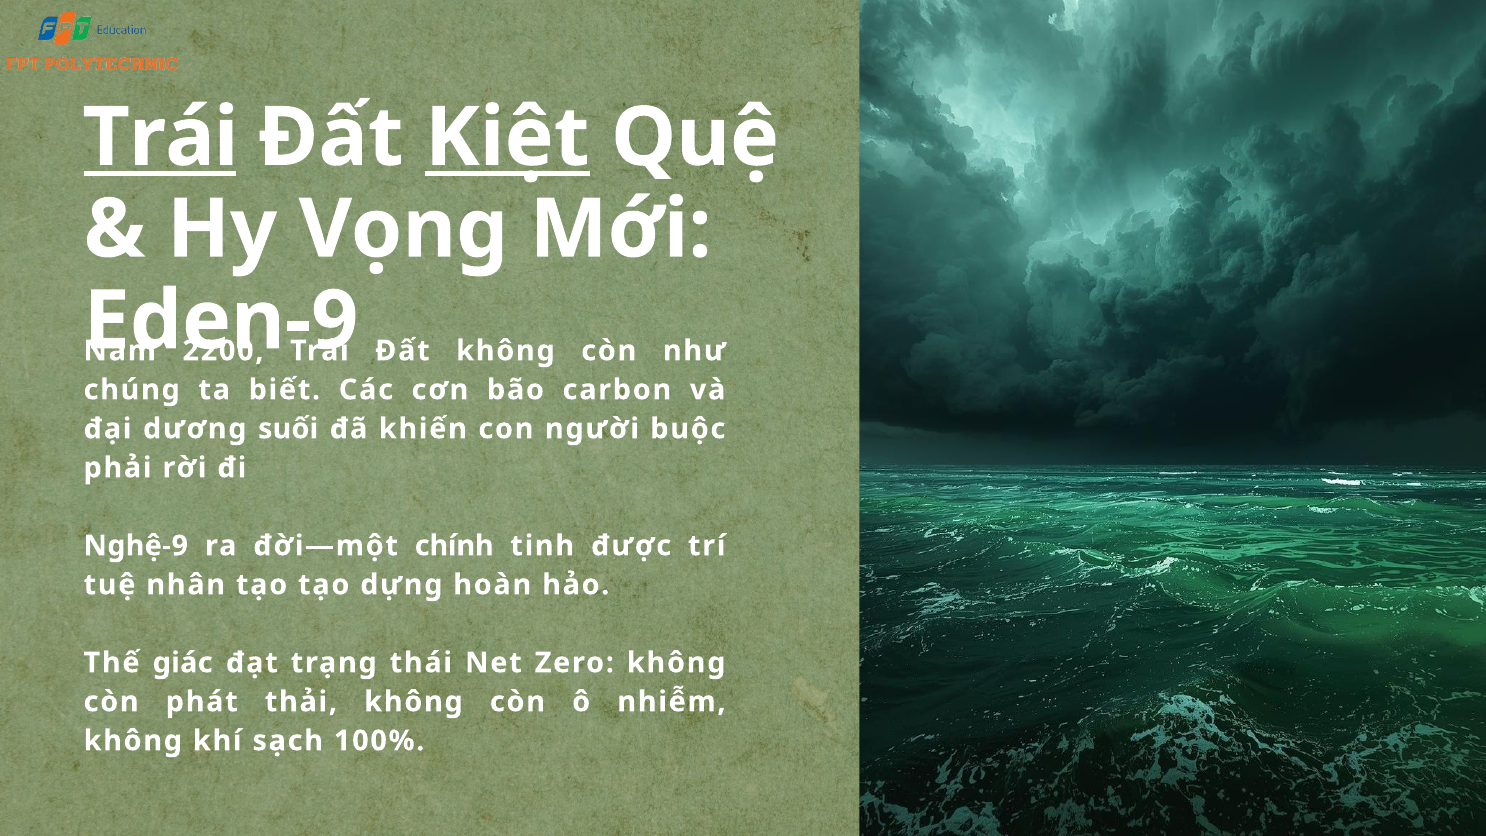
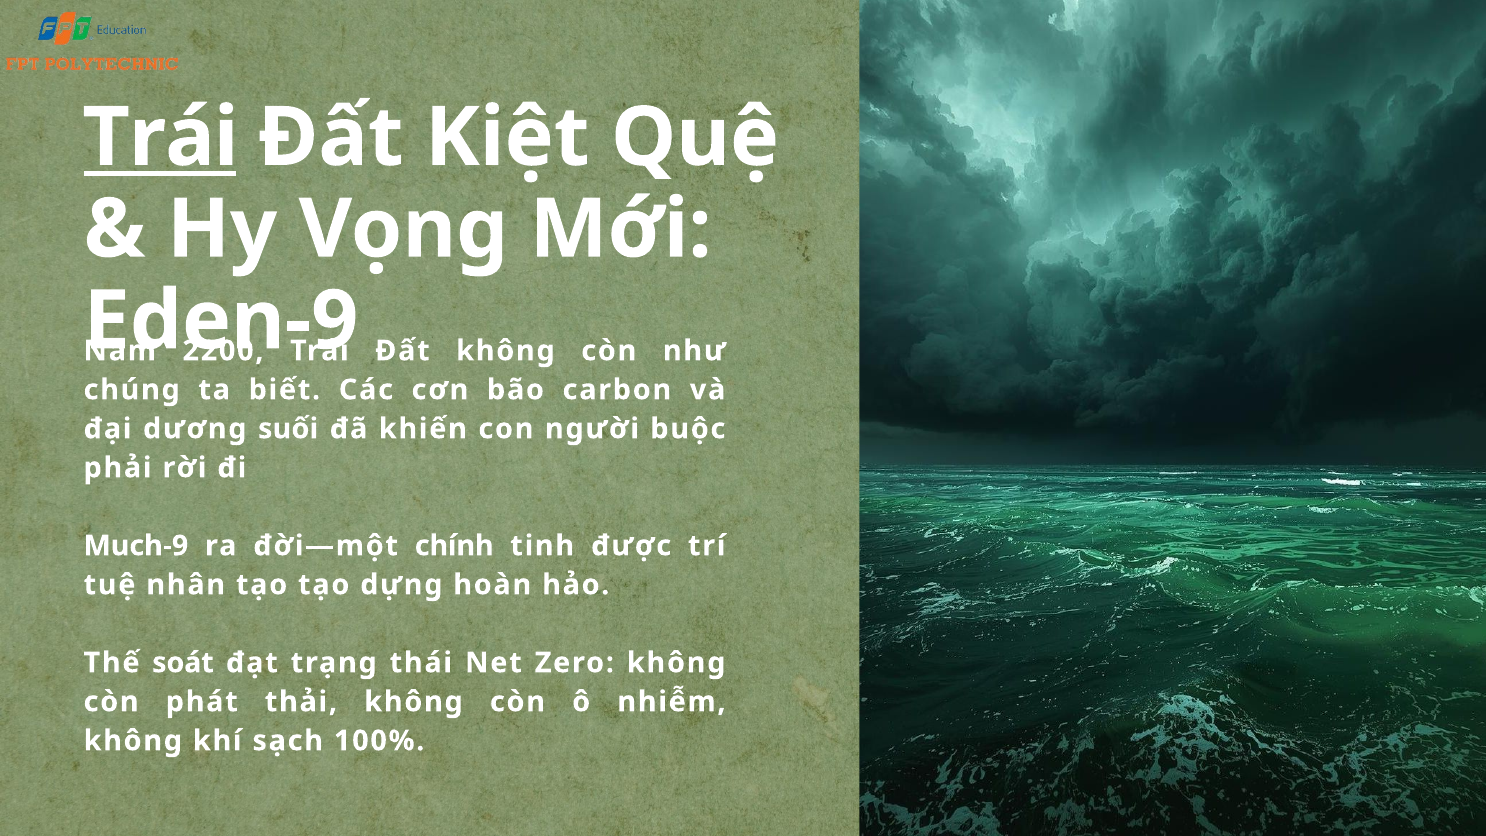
Kiệt underline: present -> none (507, 138)
Nghệ-9: Nghệ-9 -> Much-9 (136, 546)
giác: giác -> soát (183, 663)
